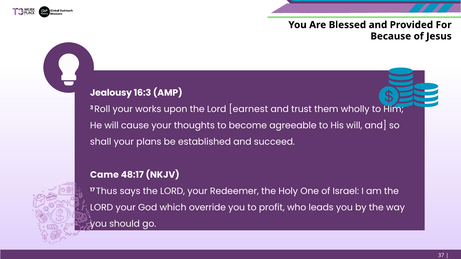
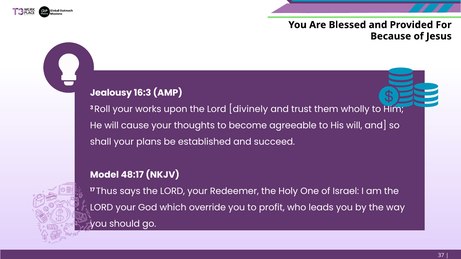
earnest: earnest -> divinely (248, 109)
Came: Came -> Model (104, 175)
